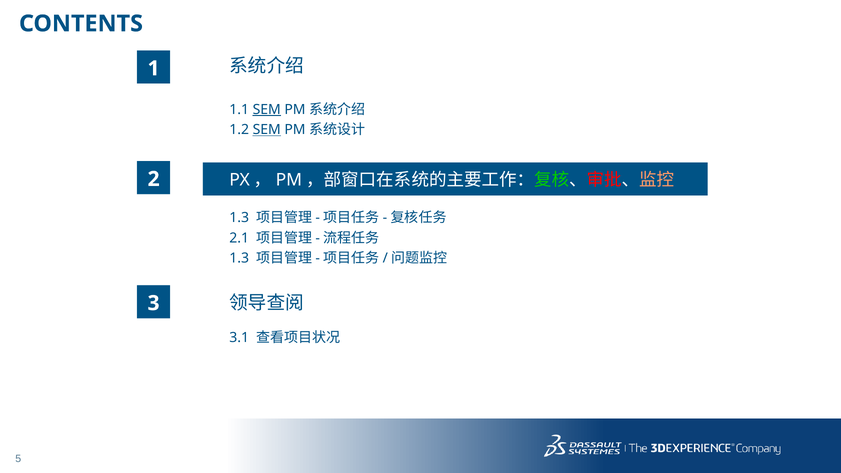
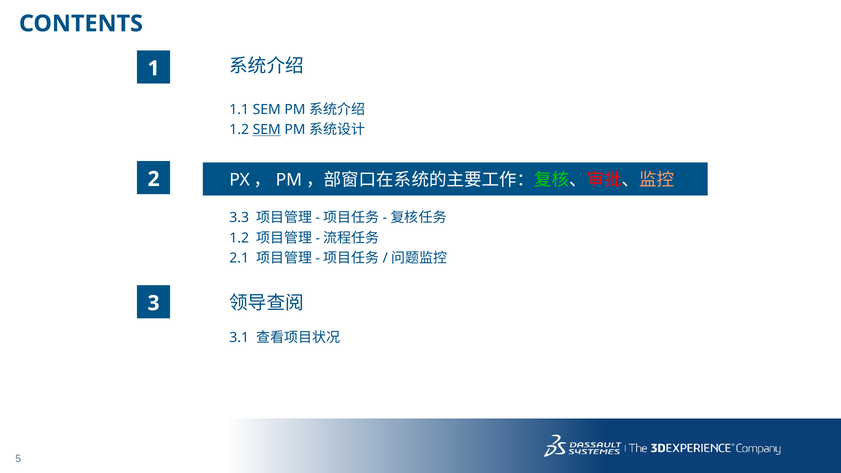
SEM underline: present -> none (267, 110)
1.3: 1.3 -> 3.3 (239, 218)
2.1: 2.1 -> 1.2 (239, 238)
1.3: 1.3 -> 2.1 (239, 258)
